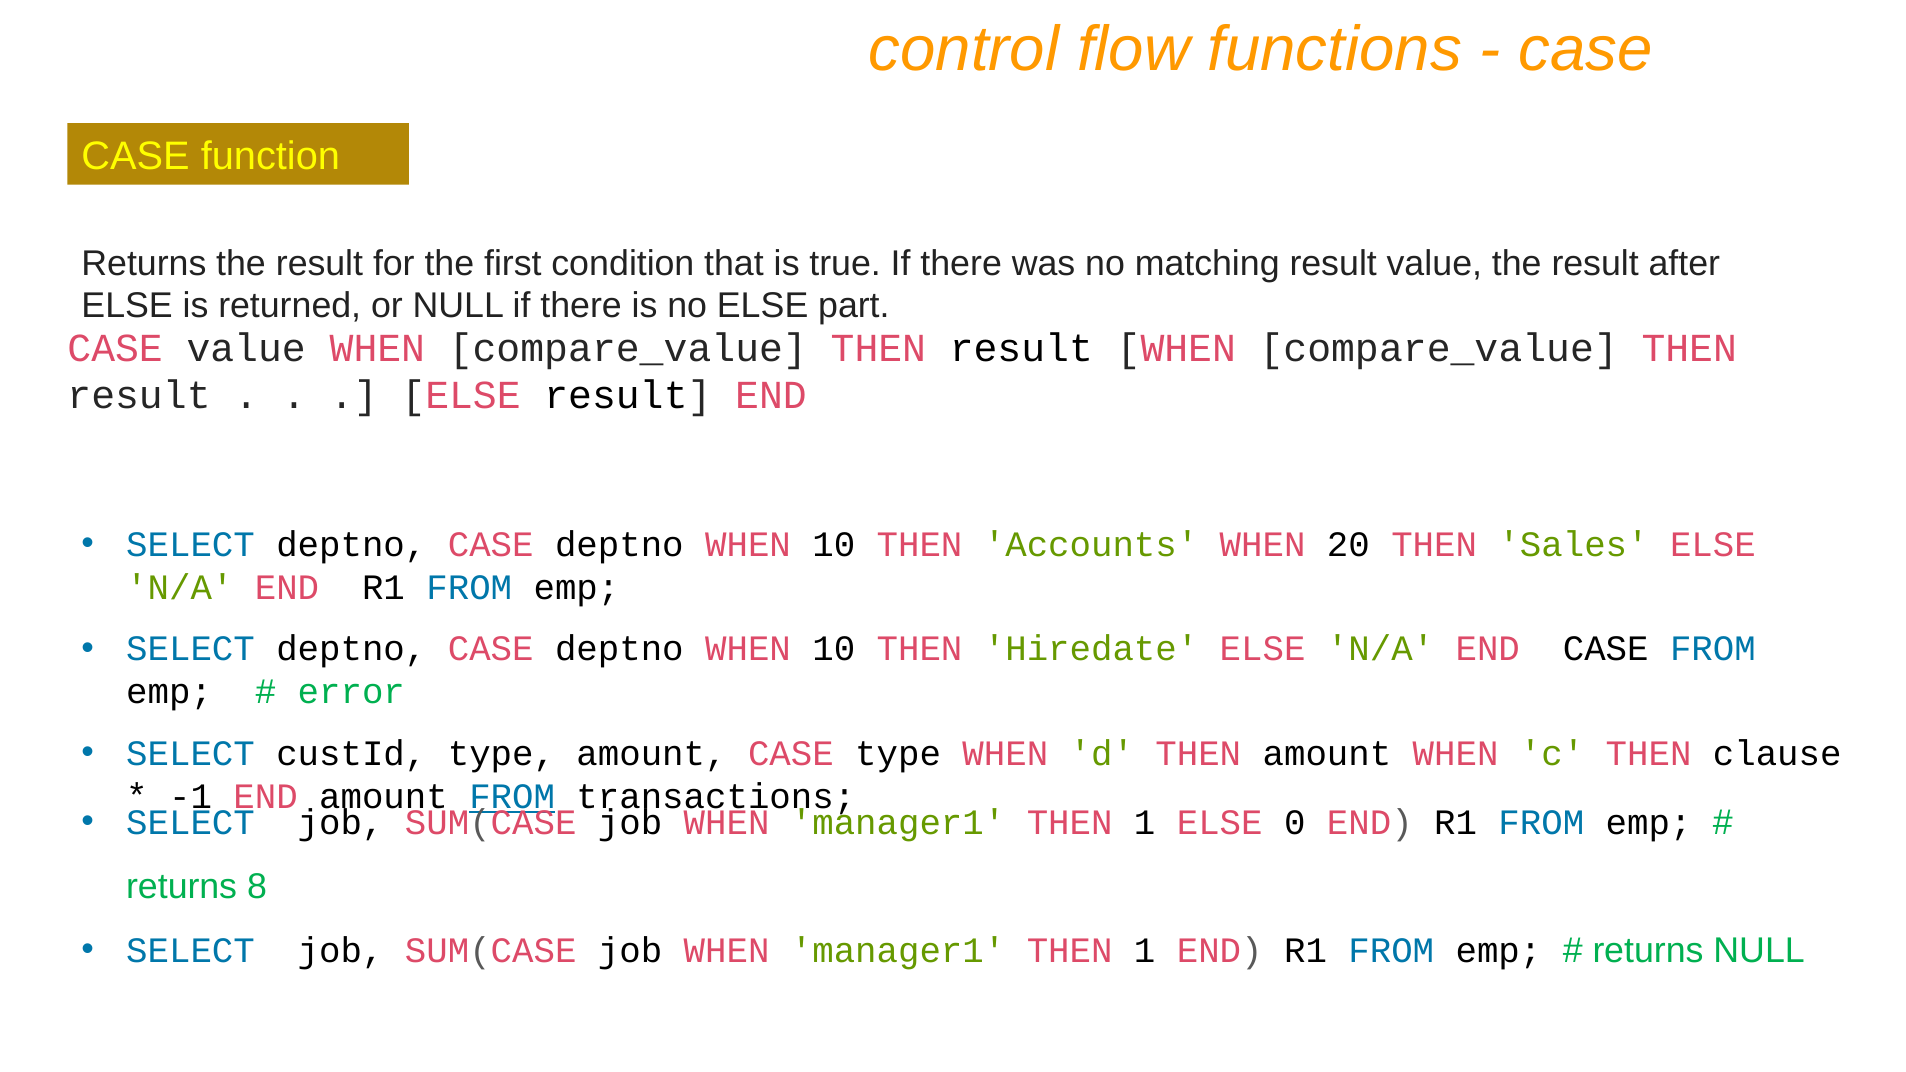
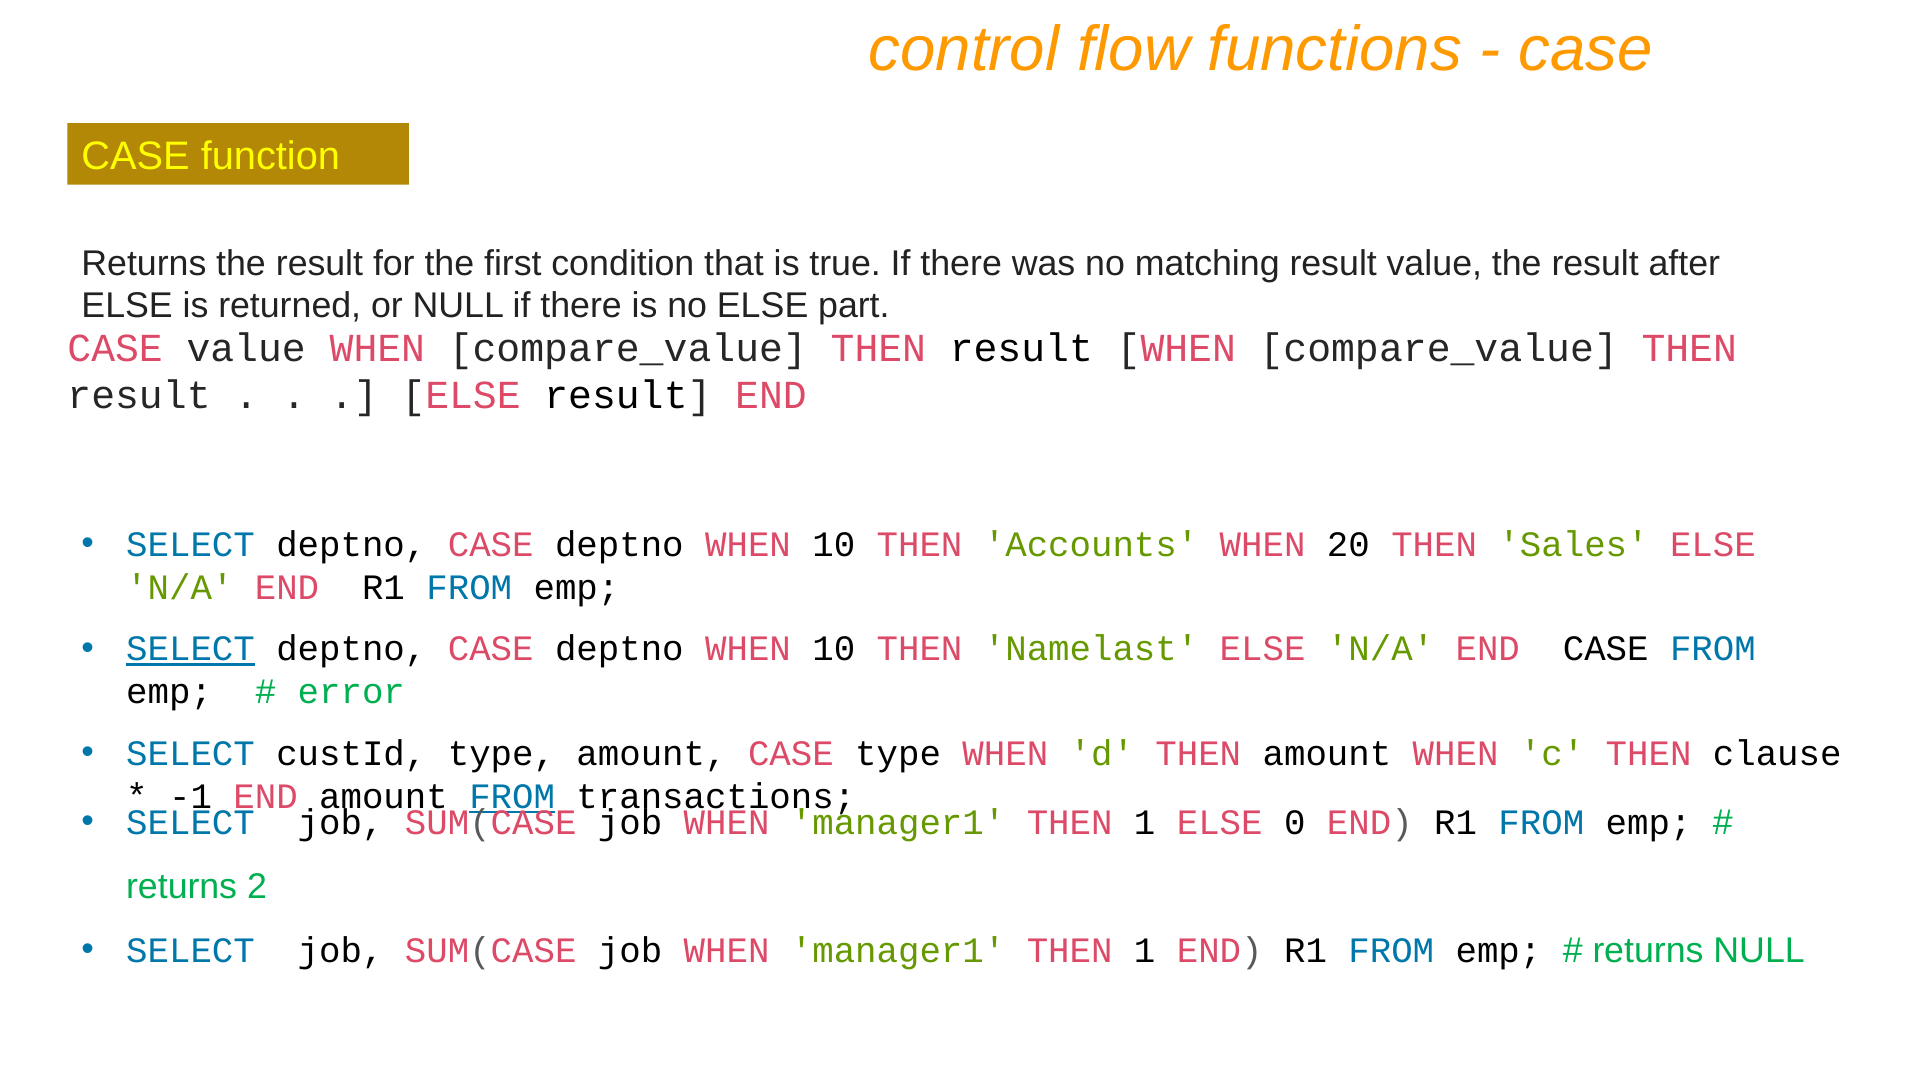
SELECT underline: none -> present (191, 649)
Hiredate: Hiredate -> Namelast (1091, 649)
8: 8 -> 2 (257, 887)
